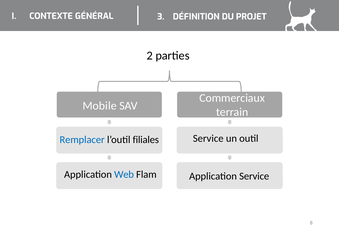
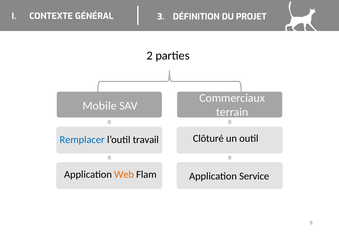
Service: Service -> Clôturé (208, 139)
filiales: filiales -> travail (146, 140)
Web colour: blue -> orange (124, 175)
